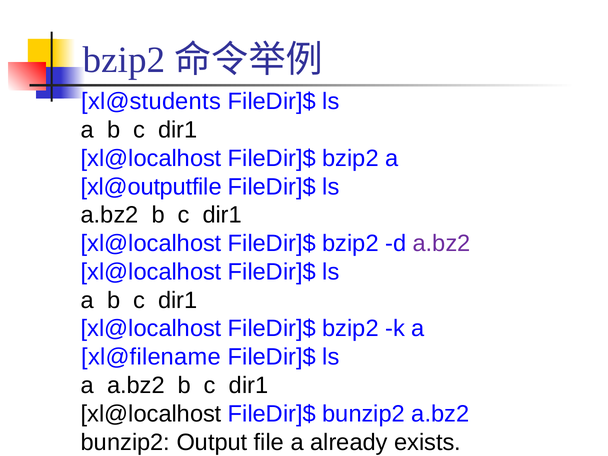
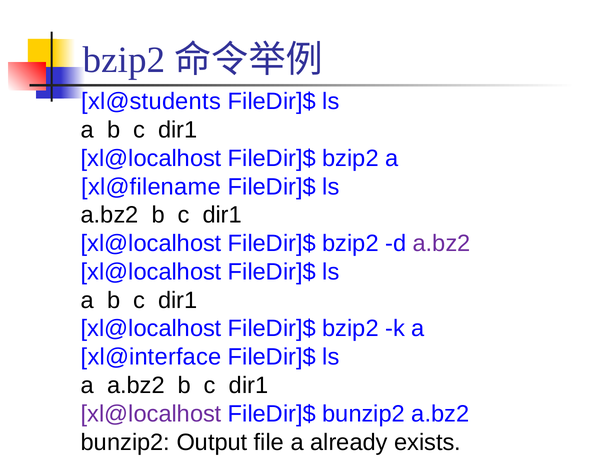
xl@outputfile: xl@outputfile -> xl@filename (151, 187)
xl@filename: xl@filename -> xl@interface (151, 357)
xl@localhost colour: black -> purple (151, 414)
